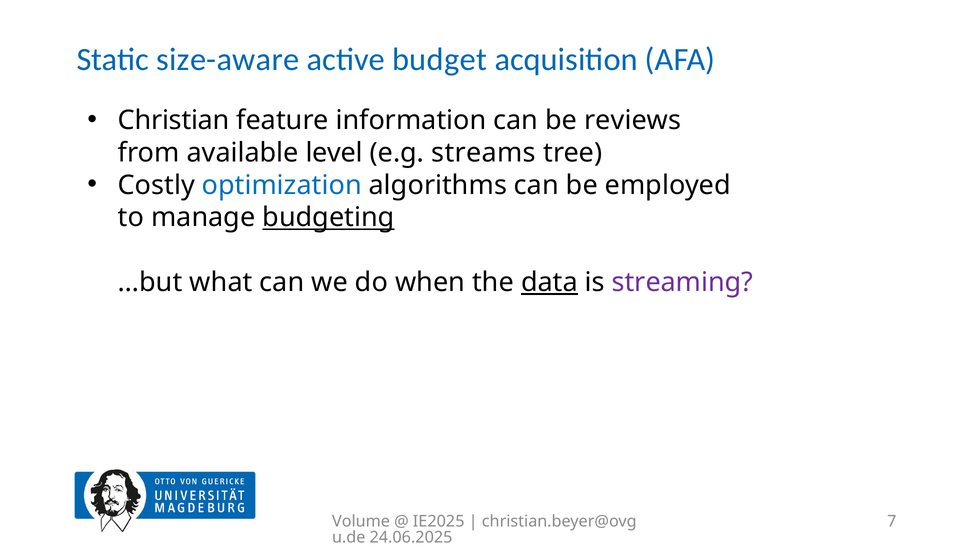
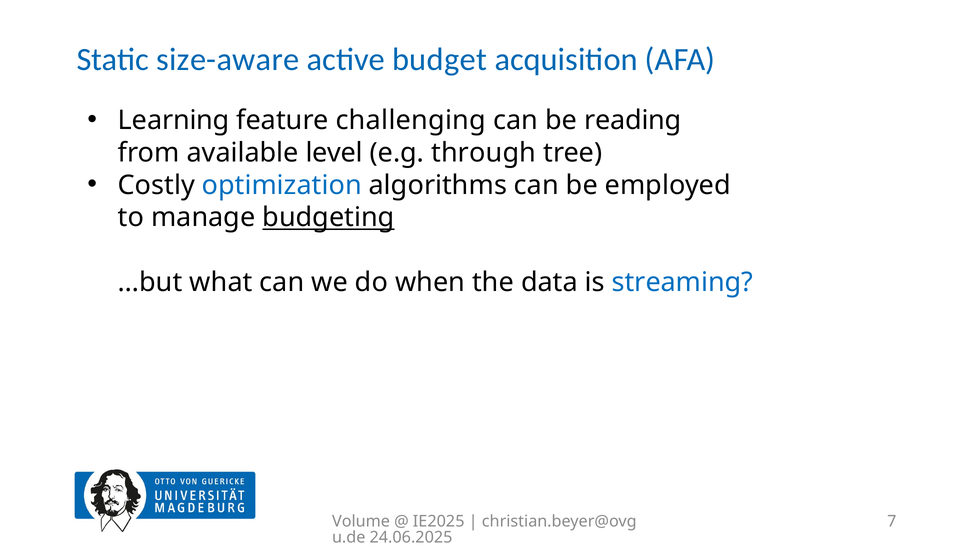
Christian: Christian -> Learning (174, 120)
information: information -> challenging (411, 120)
reviews: reviews -> reading (633, 120)
streams: streams -> through (484, 153)
data underline: present -> none (549, 283)
streaming colour: purple -> blue (682, 283)
